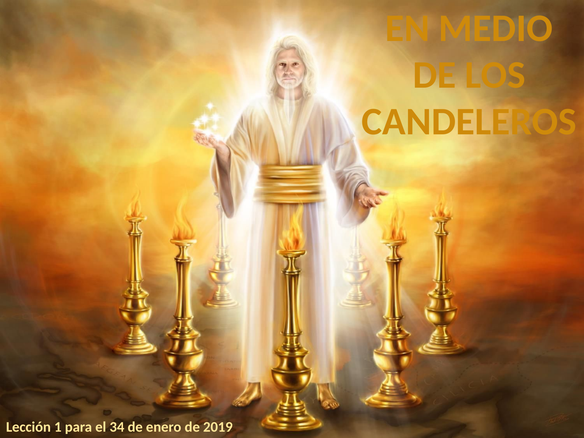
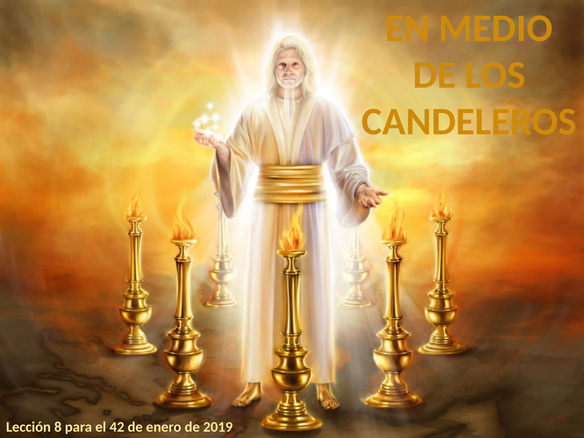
1: 1 -> 8 (58, 427)
34: 34 -> 42 (117, 427)
